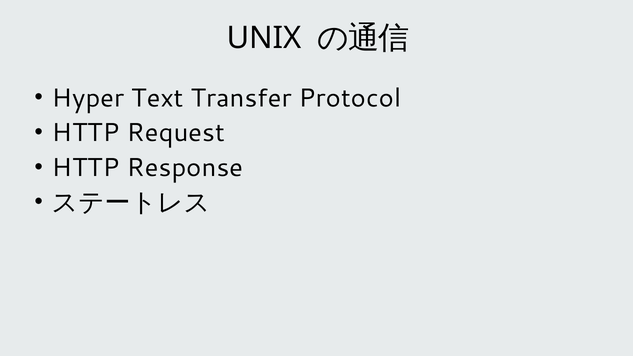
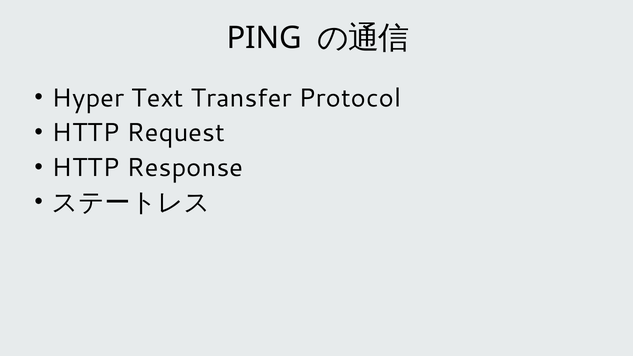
UNIX: UNIX -> PING (264, 38)
